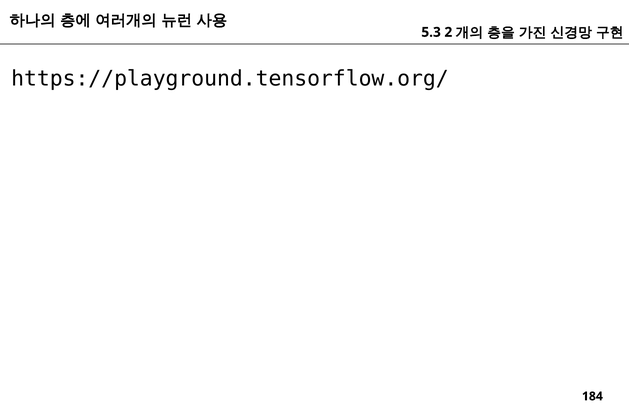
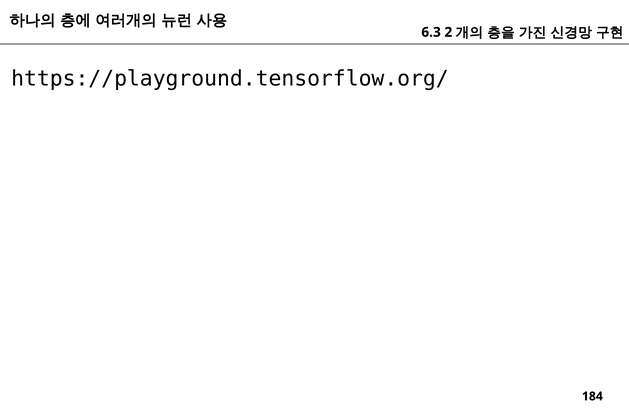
5.3: 5.3 -> 6.3 (431, 32)
